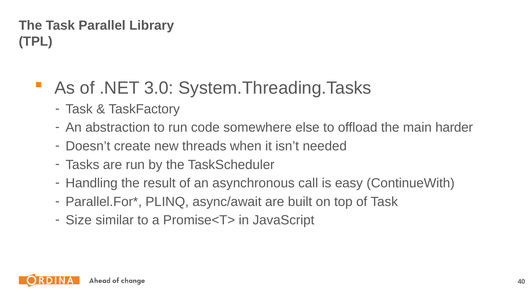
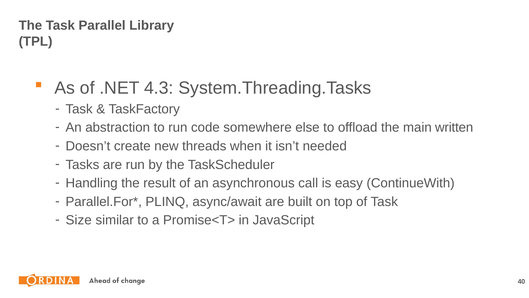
3.0: 3.0 -> 4.3 (159, 88)
harder: harder -> written (454, 127)
